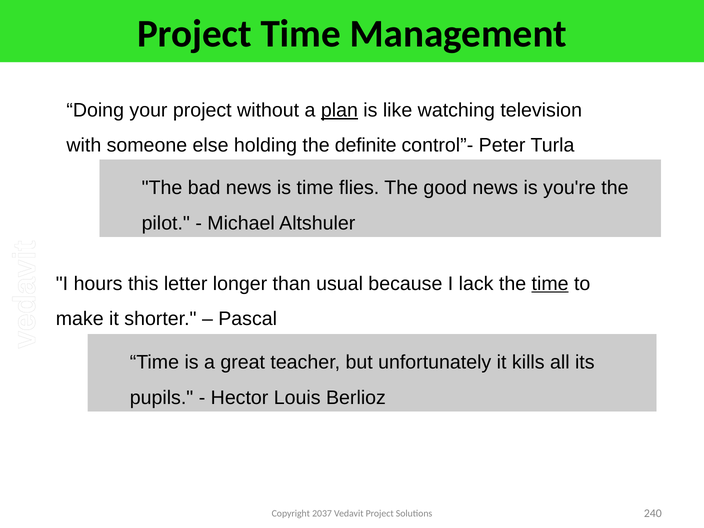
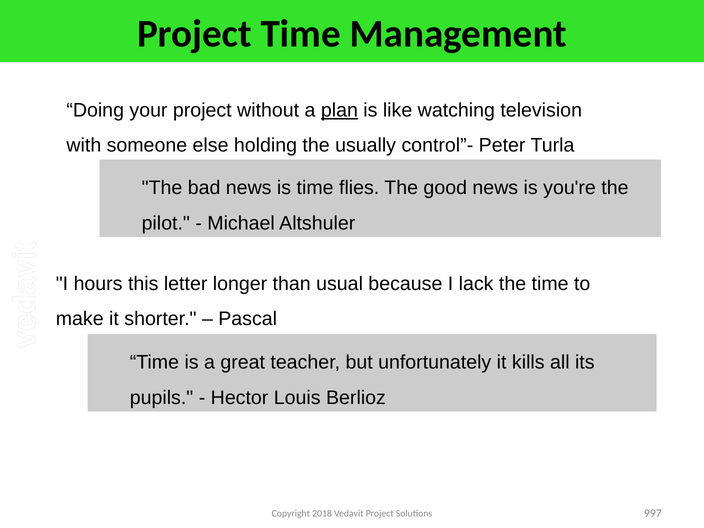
definite: definite -> usually (366, 146)
time underline: present -> none (550, 284)
2037: 2037 -> 2018 (322, 514)
240: 240 -> 997 (653, 514)
